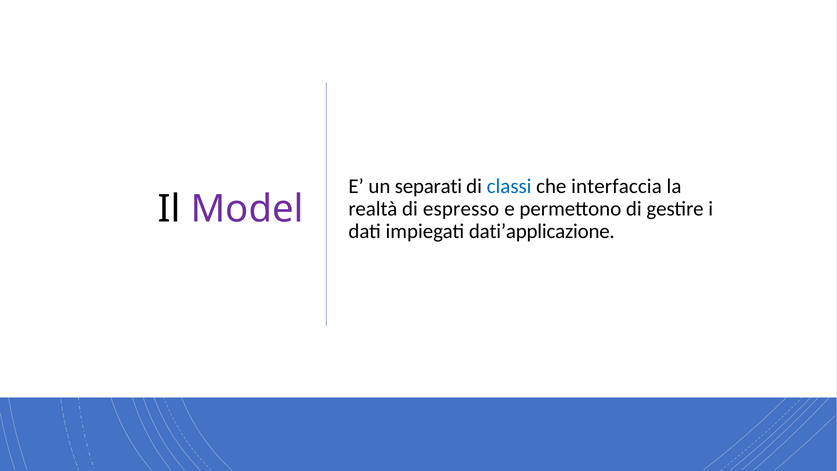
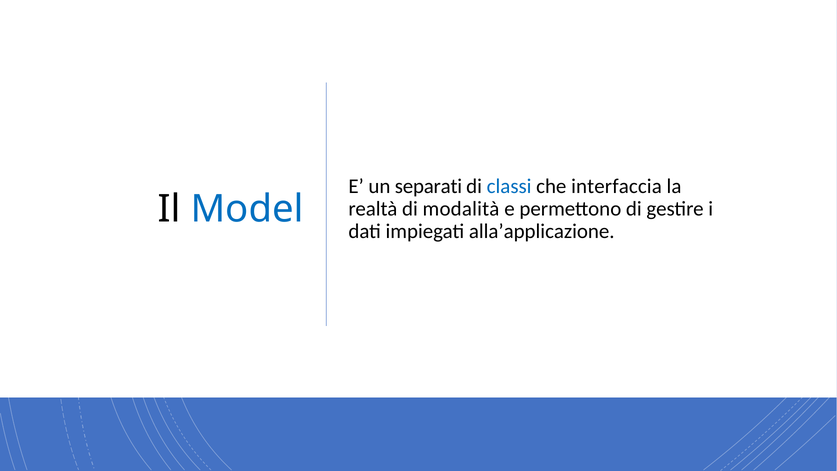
Model colour: purple -> blue (247, 209)
espresso: espresso -> modalità (461, 209)
dati’applicazione: dati’applicazione -> alla’applicazione (542, 231)
